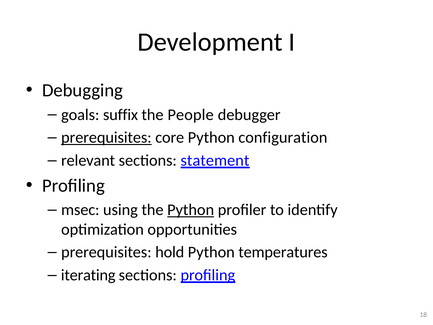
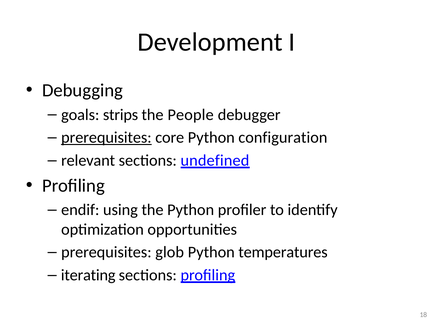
suffix: suffix -> strips (121, 115)
statement: statement -> undefined (215, 160)
msec: msec -> endif (80, 210)
Python underline: present -> none (191, 210)
hold: hold -> glob (170, 252)
